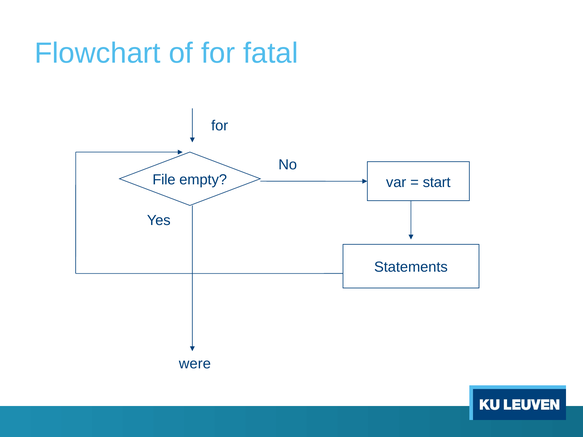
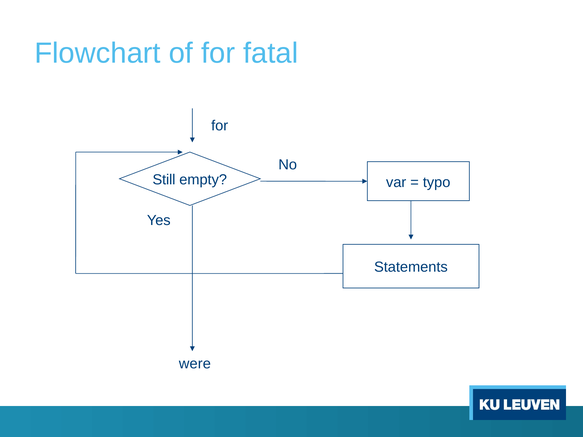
File: File -> Still (164, 180)
start: start -> typo (437, 182)
